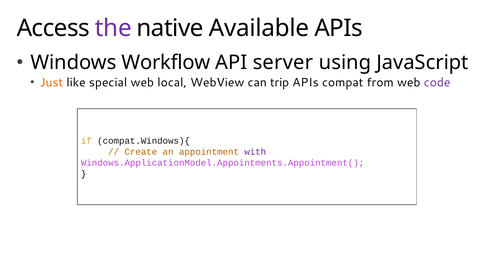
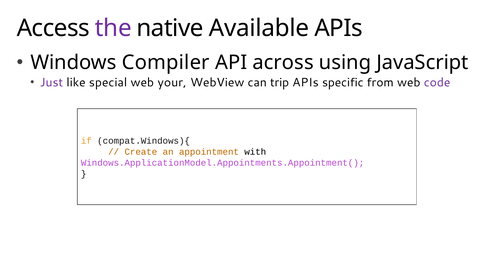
Workflow: Workflow -> Compiler (166, 63)
server: server -> across (283, 63)
Just colour: orange -> purple (52, 82)
local: local -> your (172, 82)
compat: compat -> specific (343, 82)
with colour: purple -> black (255, 152)
